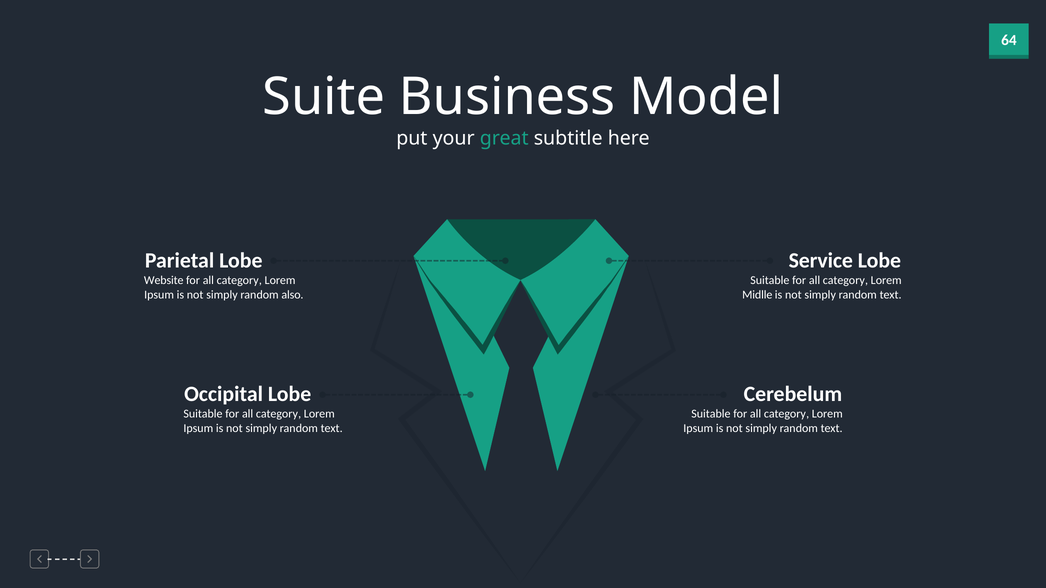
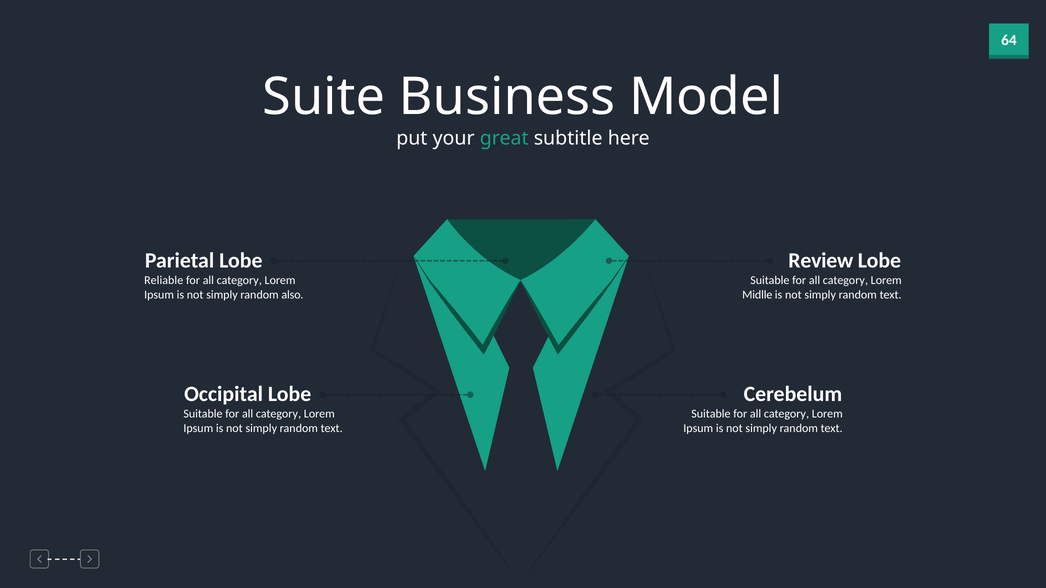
Service: Service -> Review (821, 261)
Website: Website -> Reliable (164, 281)
